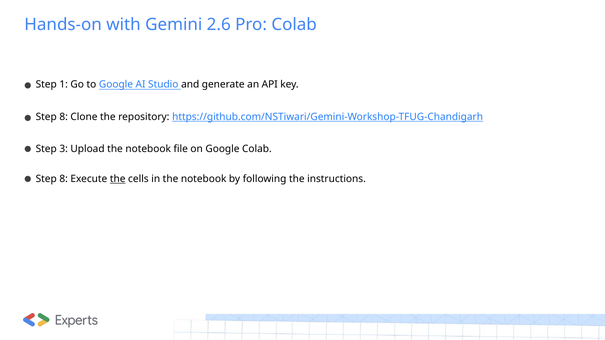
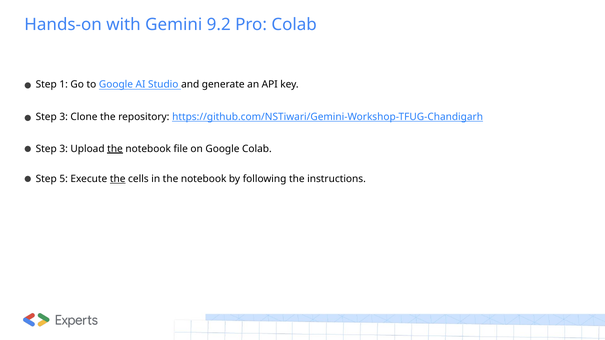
2.6: 2.6 -> 9.2 (219, 25)
8: 8 -> 3 (64, 117)
the underline: none -> present (115, 149)
8: 8 -> 5 (64, 179)
